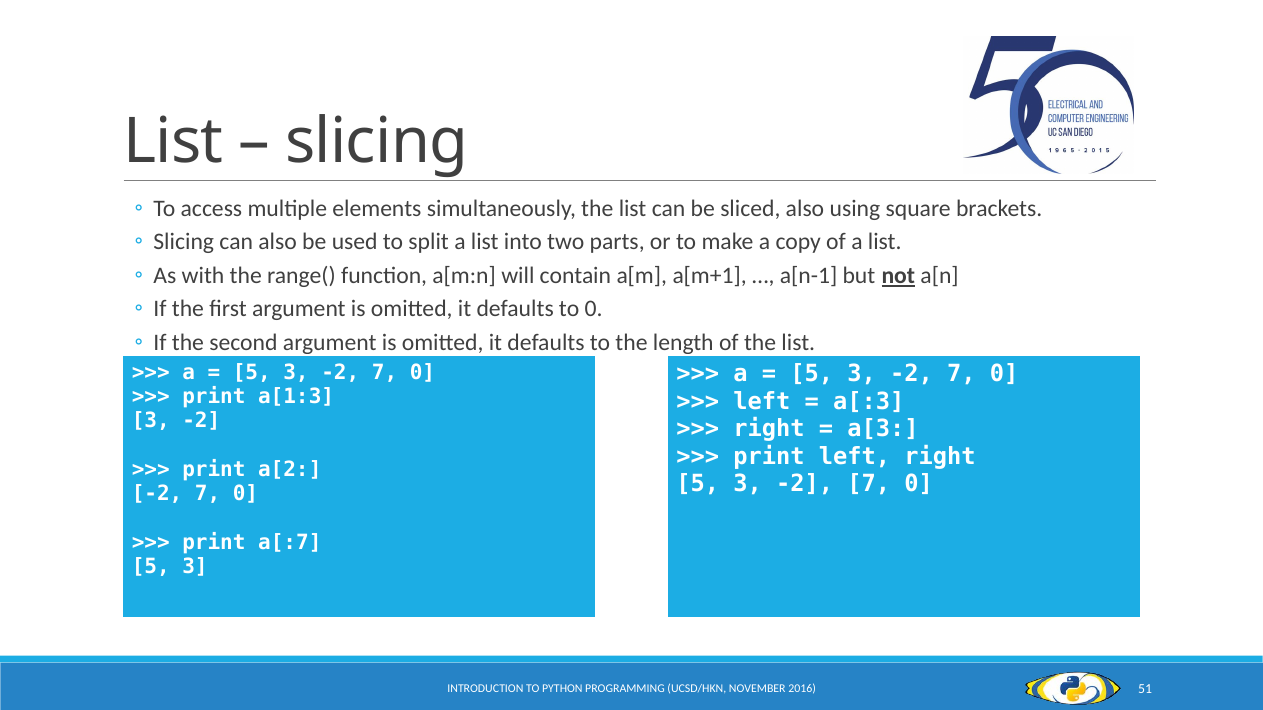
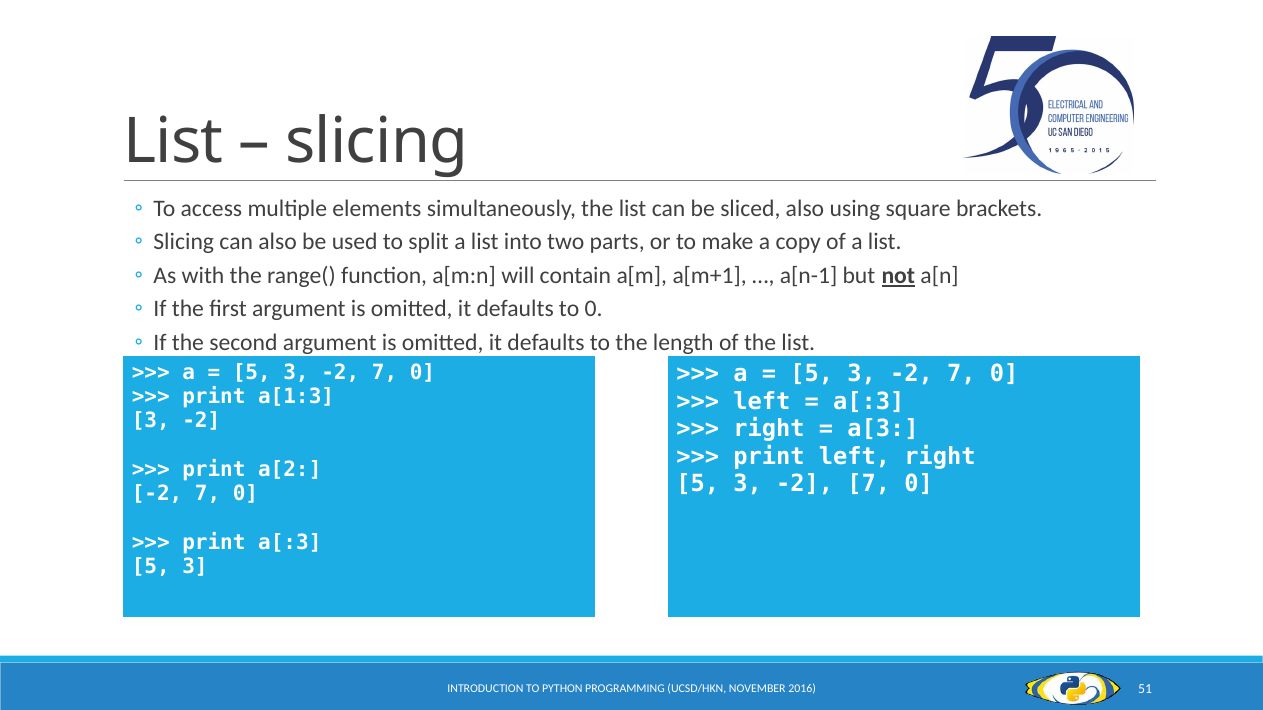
print a[:7: a[:7 -> a[:3 (290, 543)
